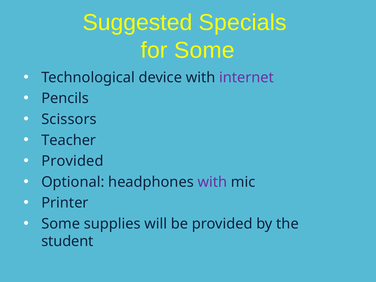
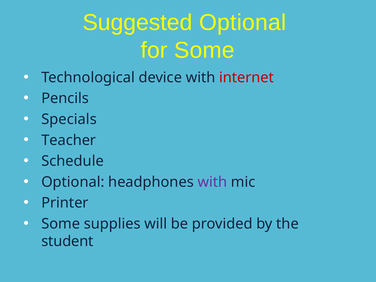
Suggested Specials: Specials -> Optional (243, 23)
internet colour: purple -> red (247, 77)
Scissors: Scissors -> Specials (69, 119)
Provided: Provided -> Schedule (73, 161)
